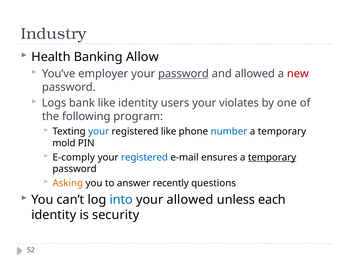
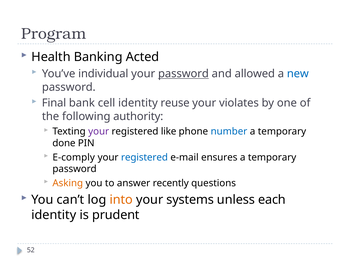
Industry: Industry -> Program (54, 34)
Allow: Allow -> Acted (142, 57)
employer: employer -> individual (103, 74)
new colour: red -> blue (298, 74)
Logs: Logs -> Final (54, 103)
bank like: like -> cell (107, 103)
users: users -> reuse (175, 103)
program: program -> authority (138, 116)
your colour: blue -> purple (99, 131)
mold: mold -> done (64, 143)
temporary underline: present -> none (272, 157)
into colour: blue -> orange (121, 199)
your allowed: allowed -> systems (190, 199)
security: security -> prudent (116, 215)
